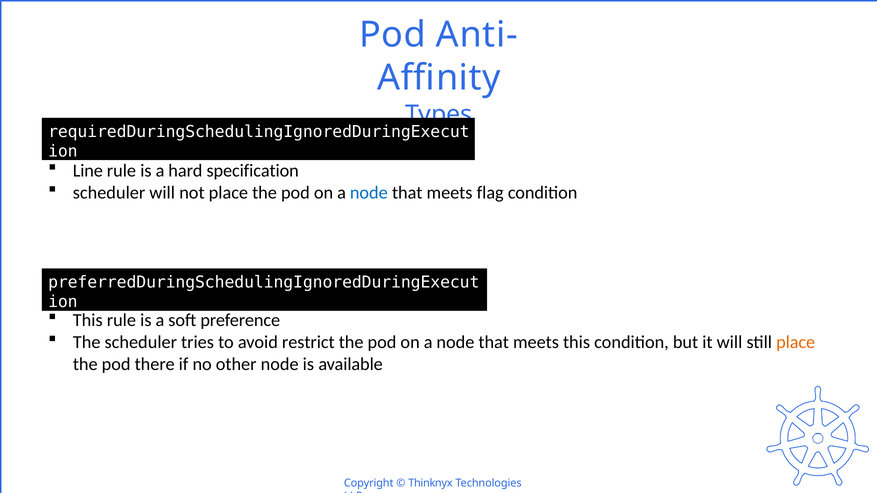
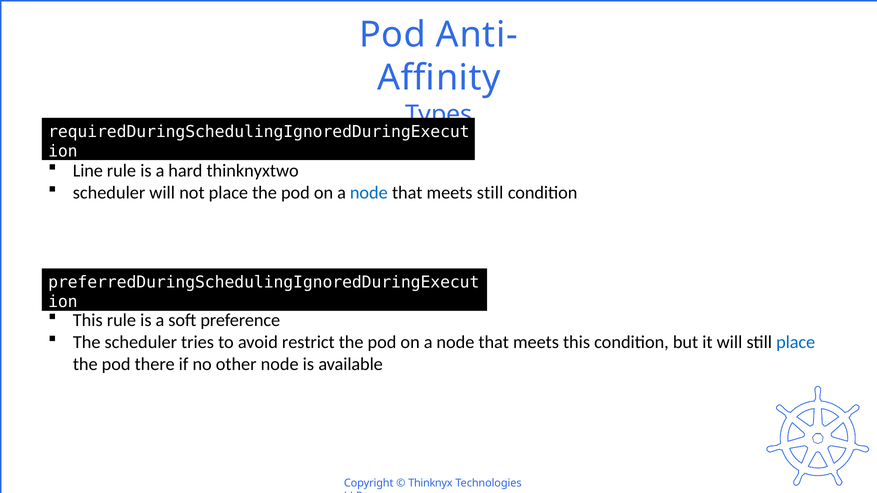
specification: specification -> thinknyxtwo (253, 171)
meets flag: flag -> still (490, 193)
place colour: orange -> blue (796, 342)
